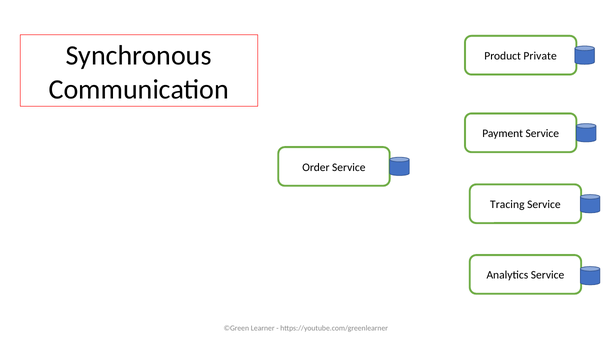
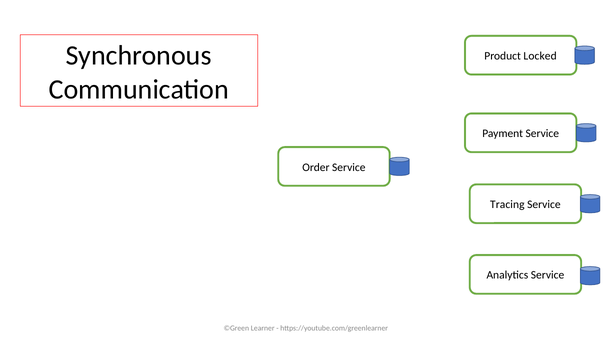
Private: Private -> Locked (540, 56)
